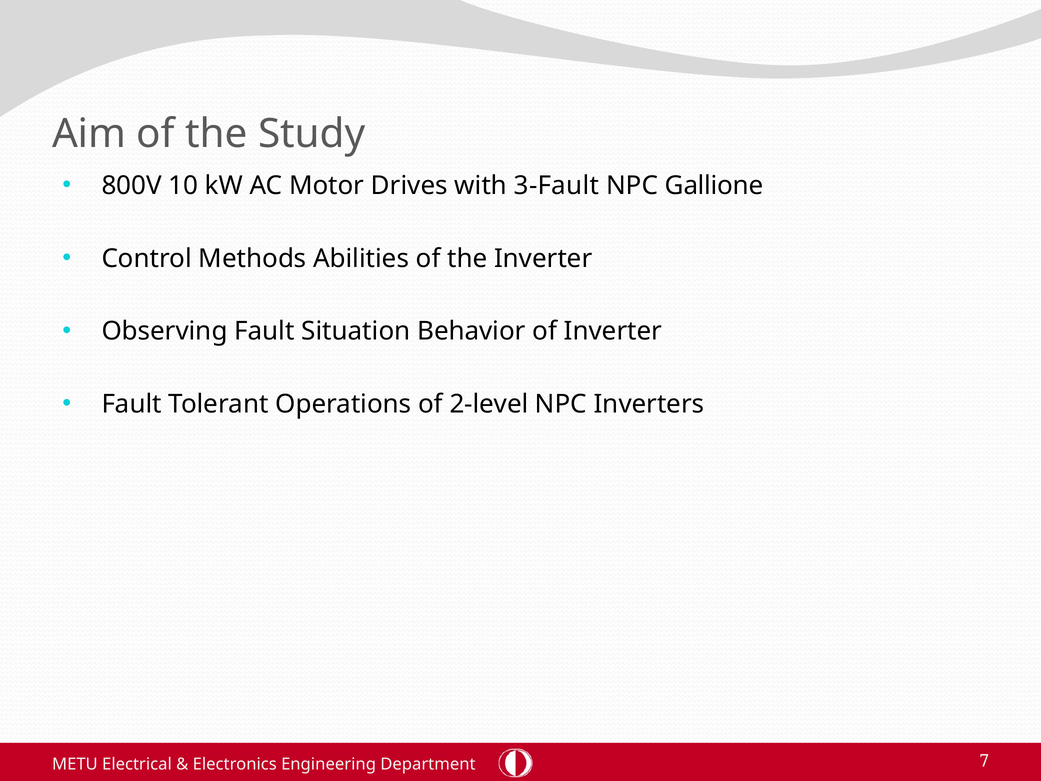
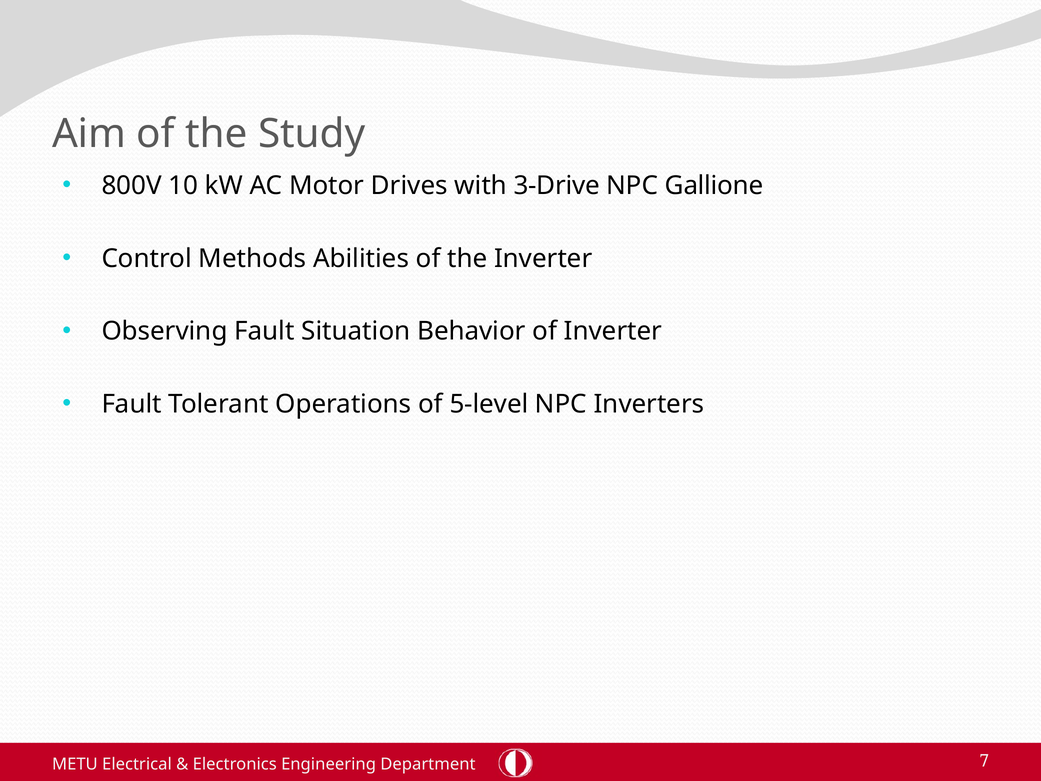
3-Fault: 3-Fault -> 3-Drive (557, 185)
2-level: 2-level -> 5-level (489, 404)
